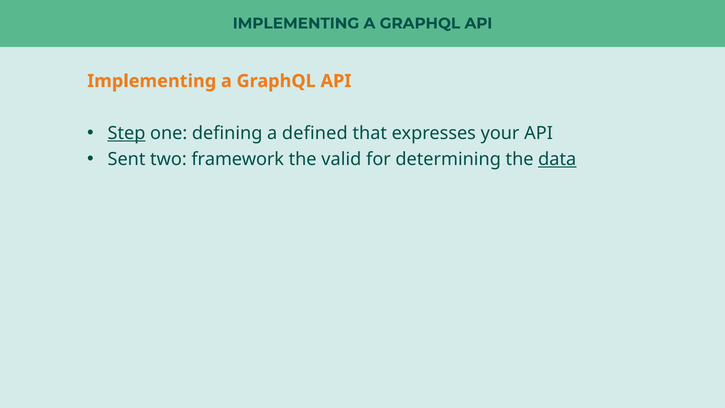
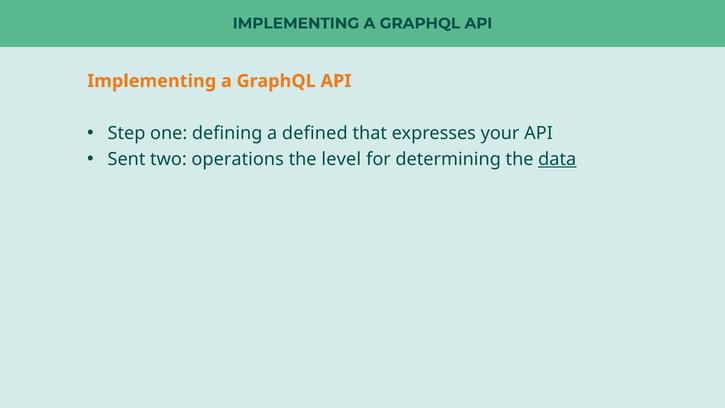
Step underline: present -> none (127, 133)
framework: framework -> operations (238, 159)
valid: valid -> level (341, 159)
